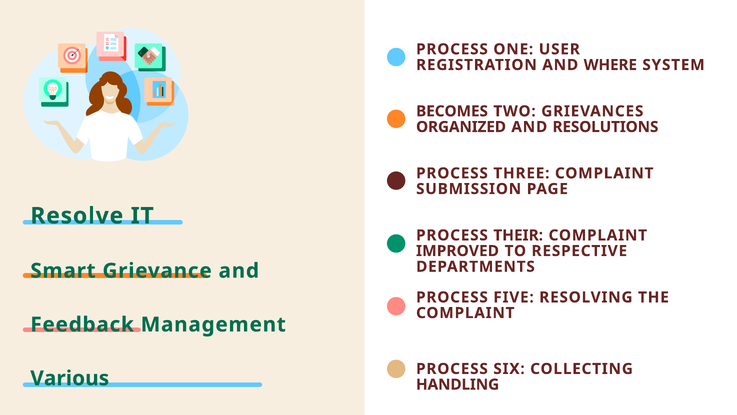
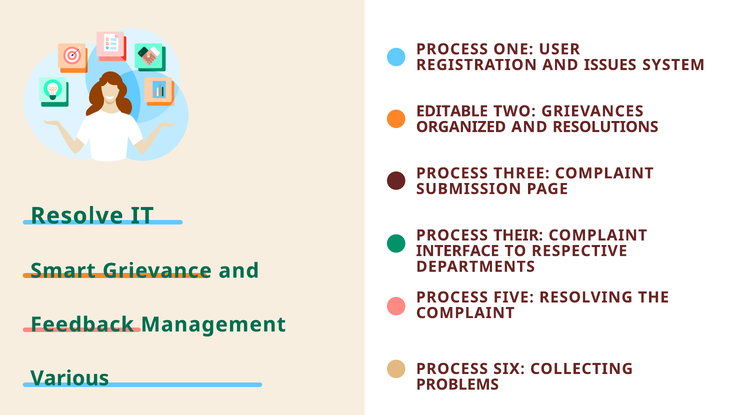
WHERE: WHERE -> ISSUES (610, 65)
BECOMES: BECOMES -> EDITABLE (452, 111)
IMPROVED: IMPROVED -> INTERFACE (458, 251)
HANDLING: HANDLING -> PROBLEMS (457, 384)
